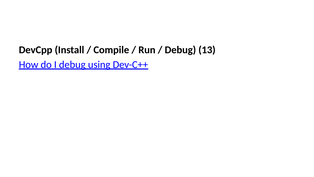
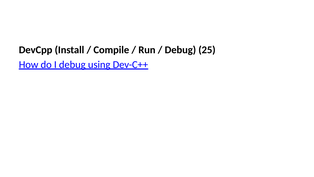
13: 13 -> 25 (207, 50)
